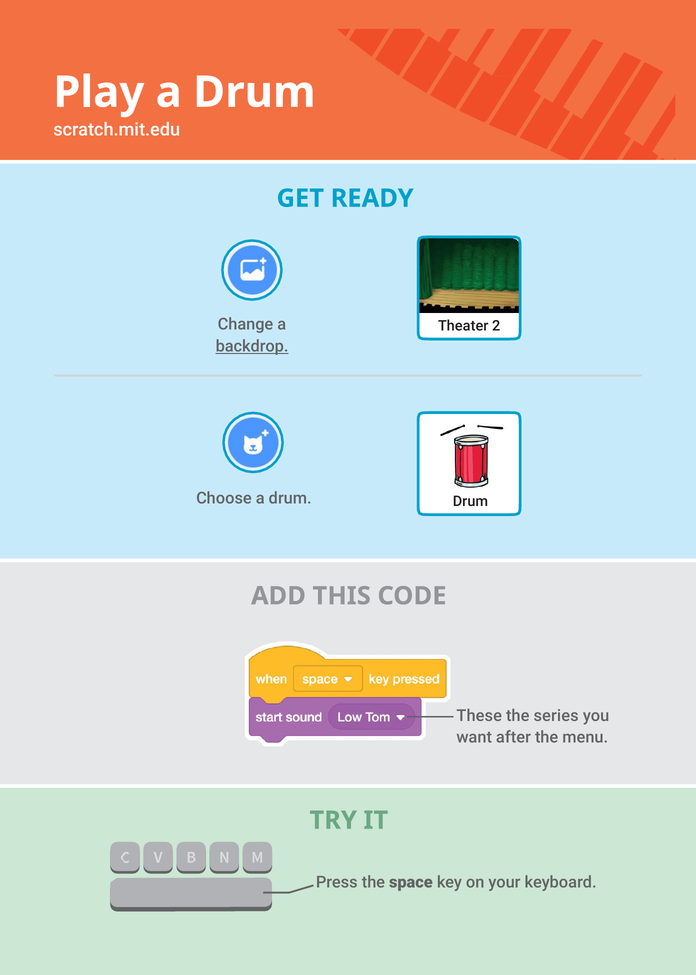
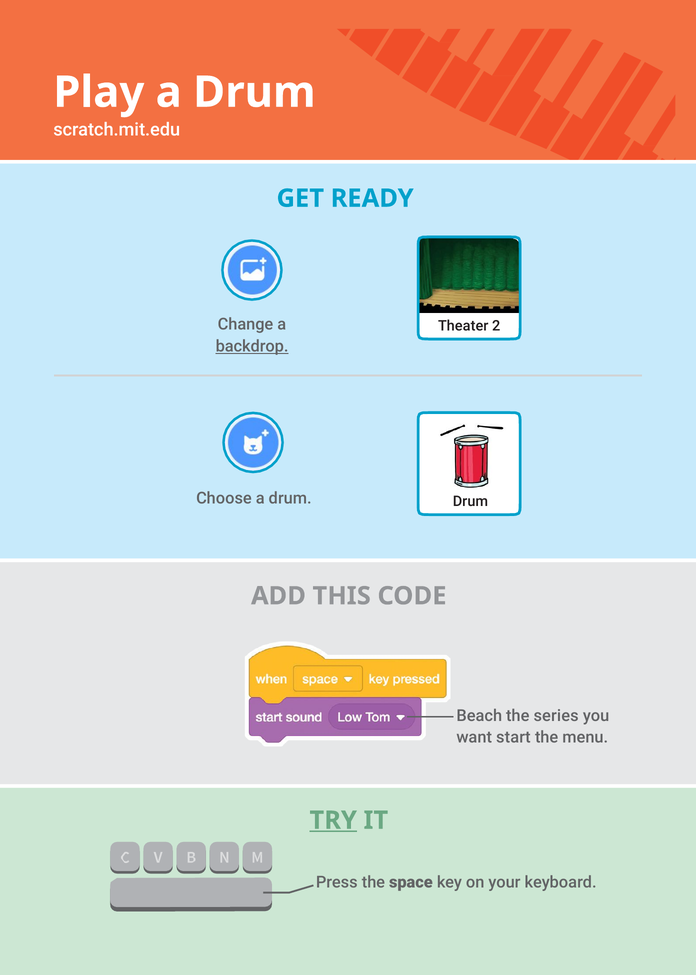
These: These -> Beach (479, 715)
after: after -> start (513, 737)
TRY underline: none -> present (333, 820)
